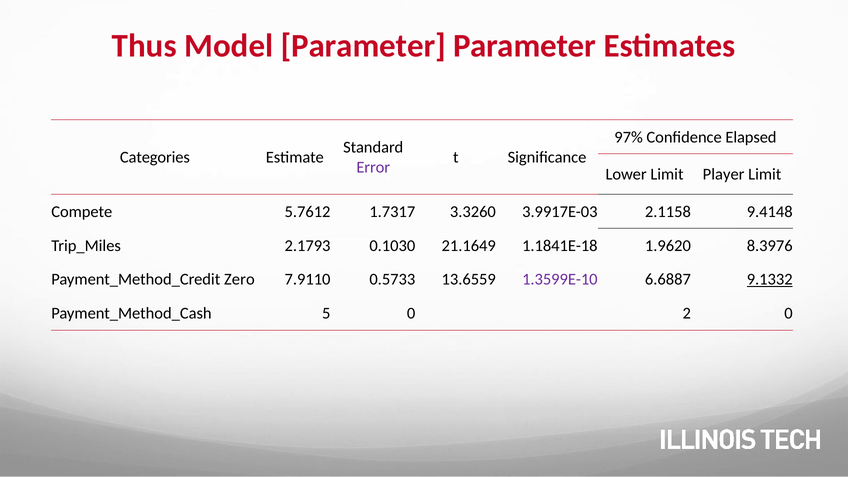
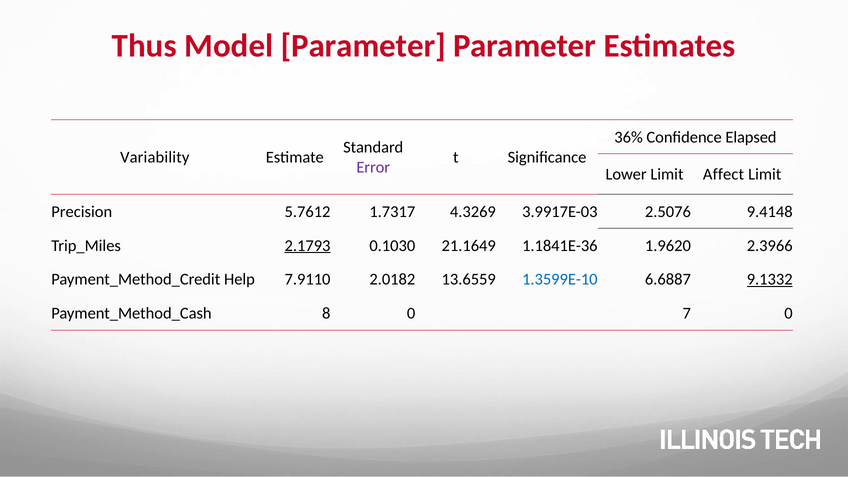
97%: 97% -> 36% (629, 137)
Categories: Categories -> Variability (155, 157)
Player: Player -> Affect (724, 174)
Compete: Compete -> Precision (82, 212)
3.3260: 3.3260 -> 4.3269 (473, 212)
2.1158: 2.1158 -> 2.5076 (668, 212)
2.1793 underline: none -> present (308, 246)
1.1841E-18: 1.1841E-18 -> 1.1841E-36 (560, 246)
8.3976: 8.3976 -> 2.3966 (770, 246)
Zero: Zero -> Help (239, 280)
0.5733: 0.5733 -> 2.0182 (392, 280)
1.3599E-10 colour: purple -> blue (560, 280)
5: 5 -> 8 (326, 313)
2: 2 -> 7 (687, 313)
